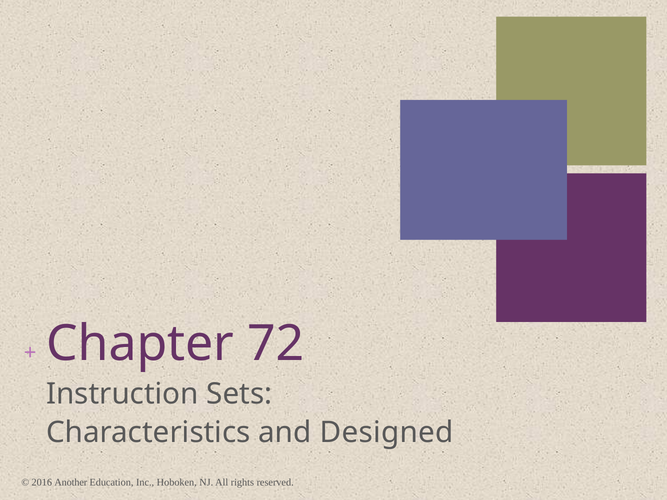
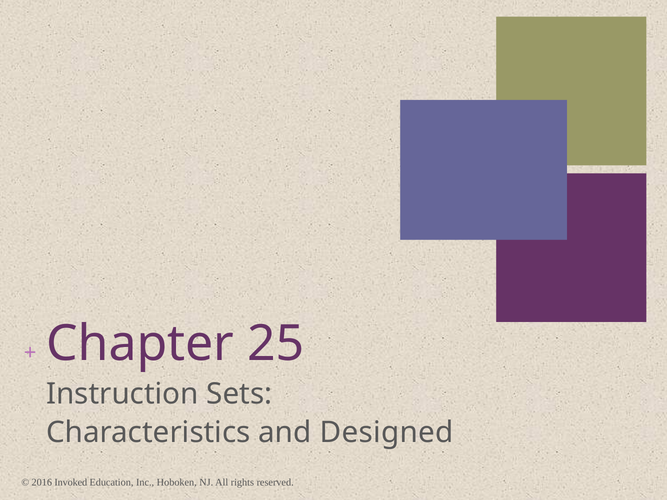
72: 72 -> 25 (276, 344)
Another: Another -> Invoked (71, 483)
